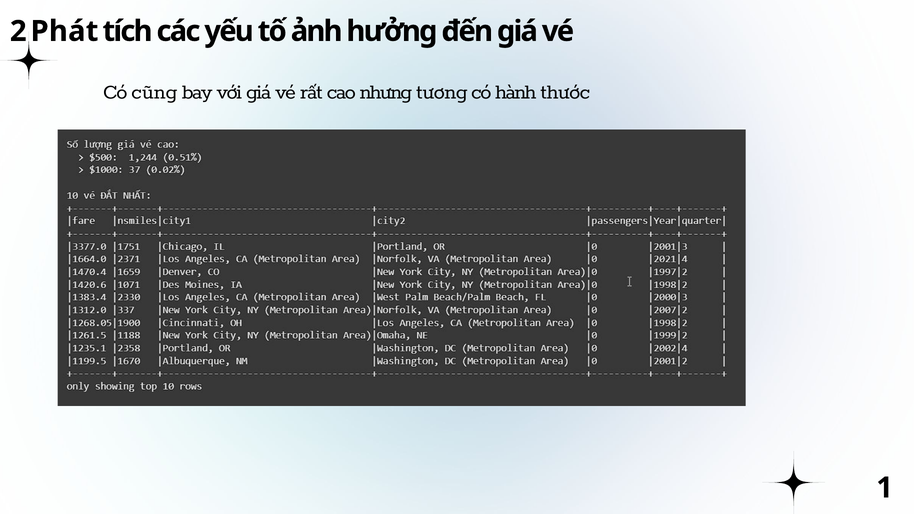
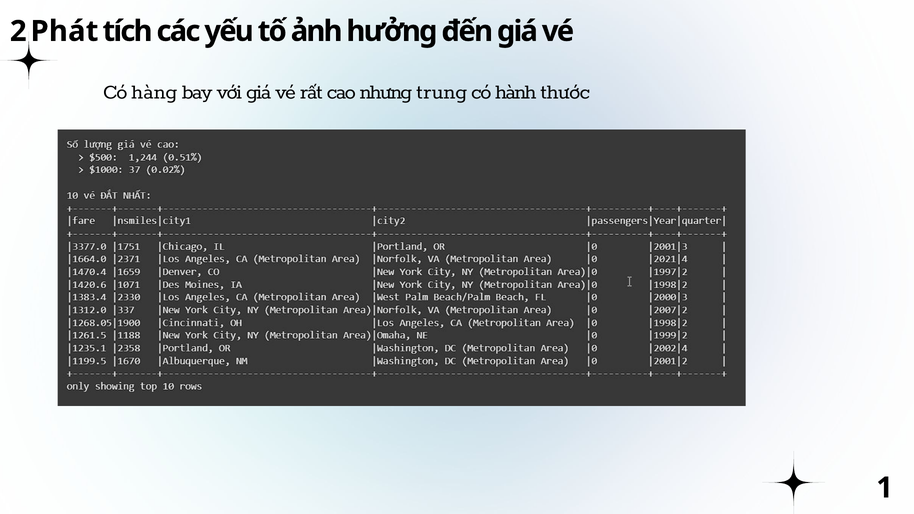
cũng: cũng -> hàng (154, 92)
tương: tương -> trung (442, 92)
